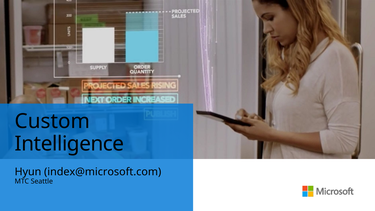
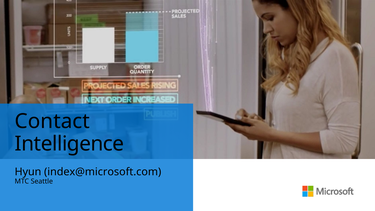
Custom: Custom -> Contact (52, 121)
